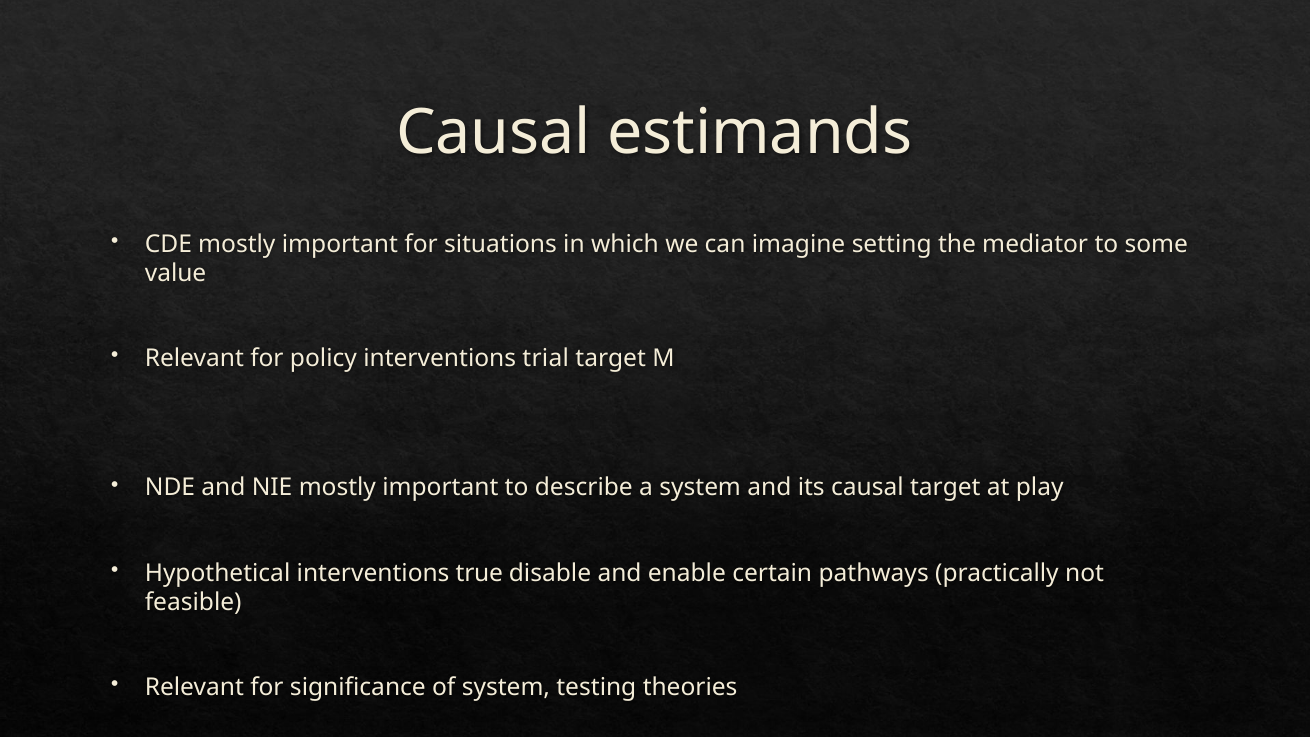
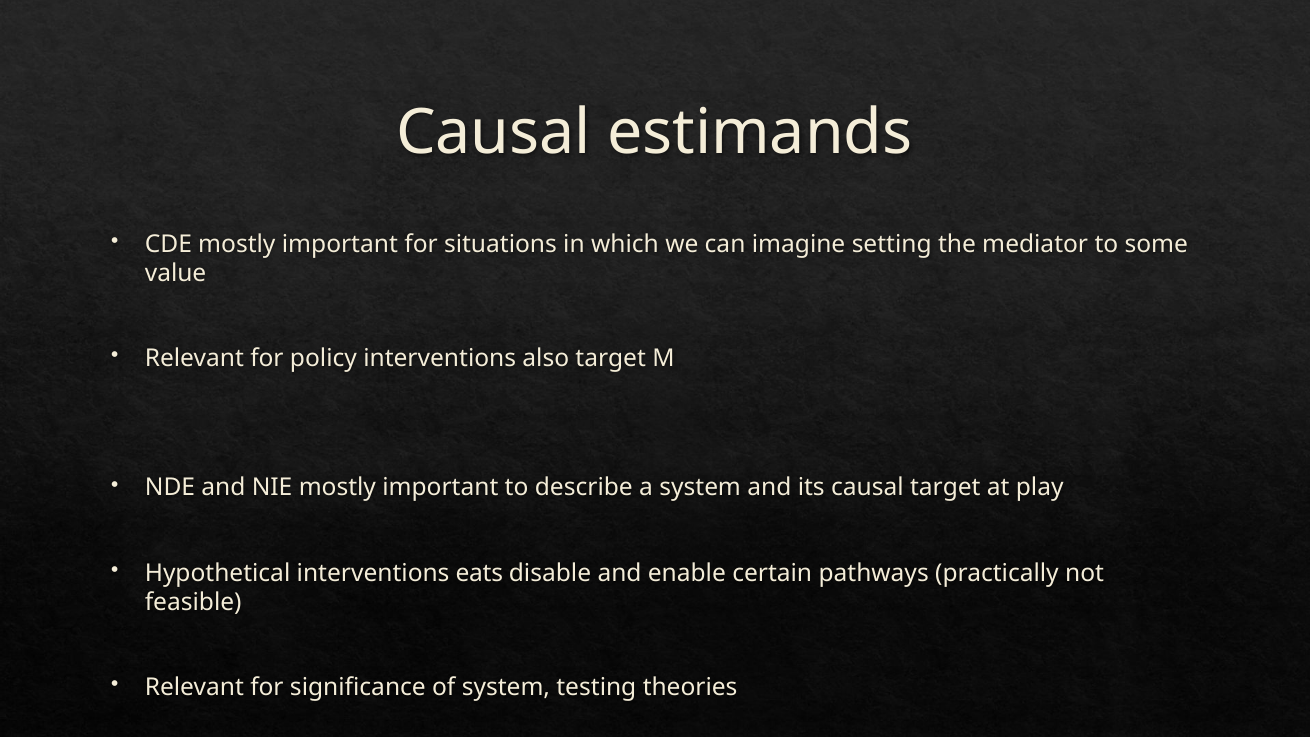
trial: trial -> also (546, 358)
true: true -> eats (479, 573)
